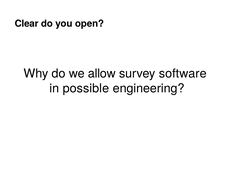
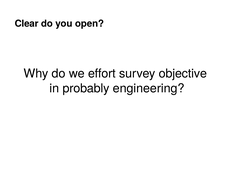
allow: allow -> effort (102, 74)
software: software -> objective (183, 74)
possible: possible -> probably (86, 88)
